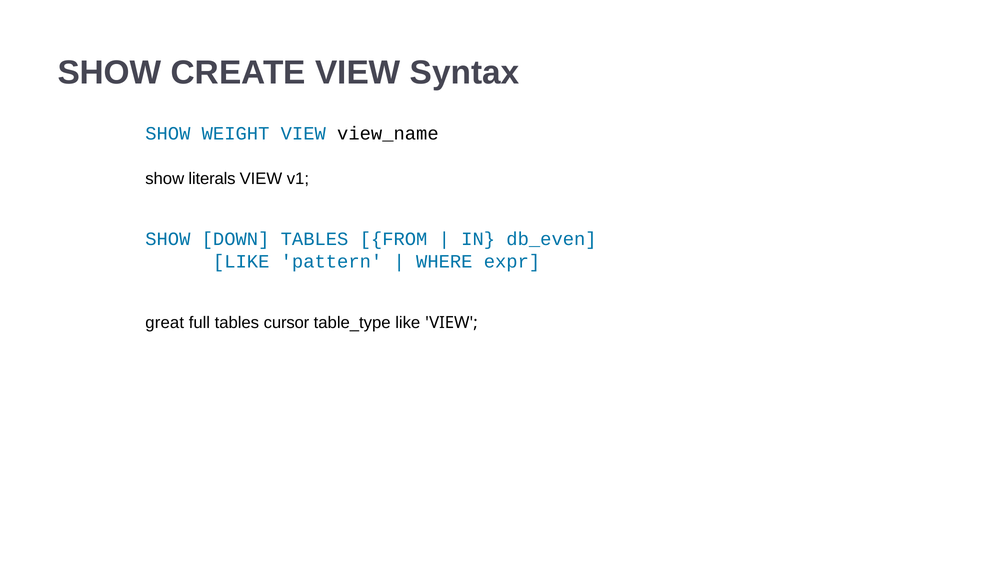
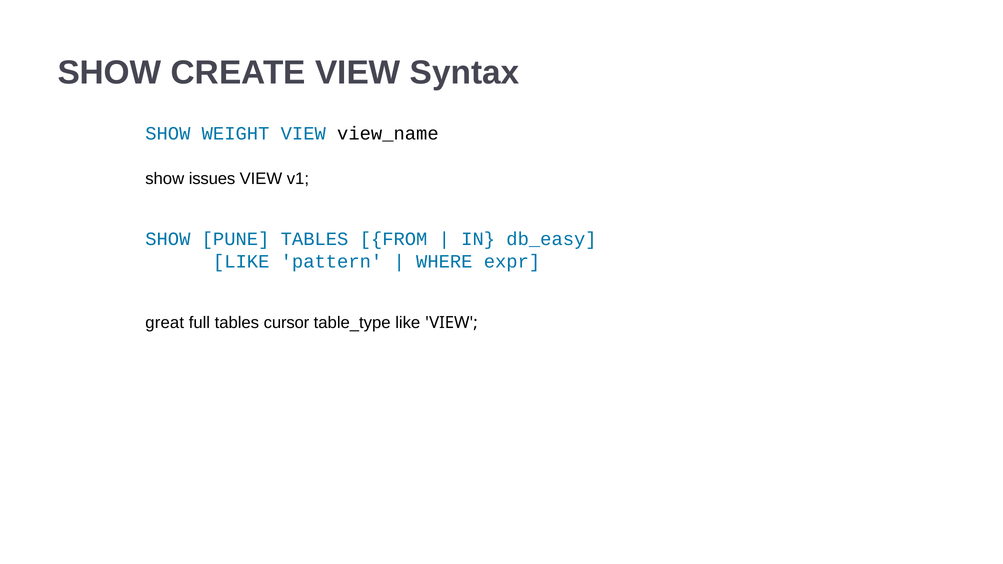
literals: literals -> issues (212, 179)
DOWN: DOWN -> PUNE (236, 239)
db_even: db_even -> db_easy (552, 239)
